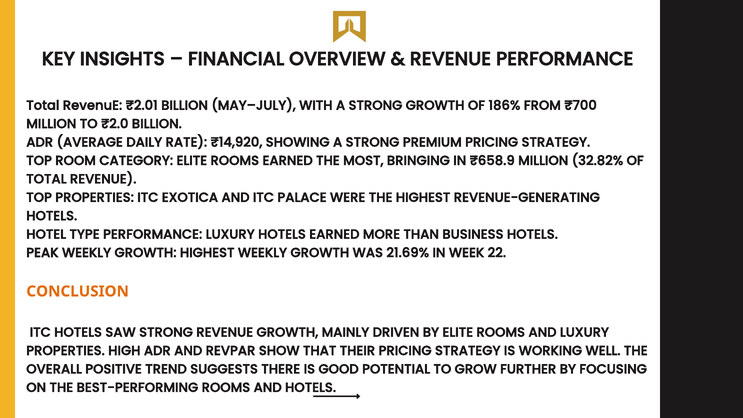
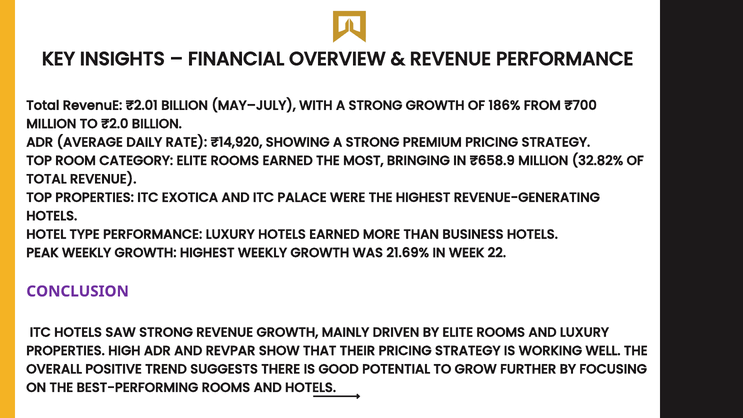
CONCLUSION colour: orange -> purple (78, 291)
